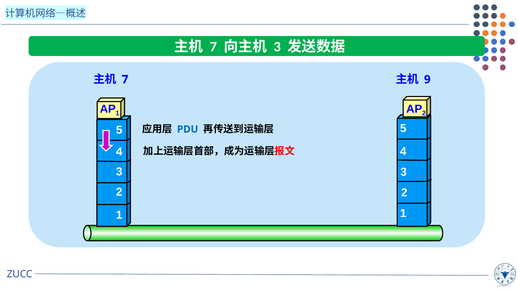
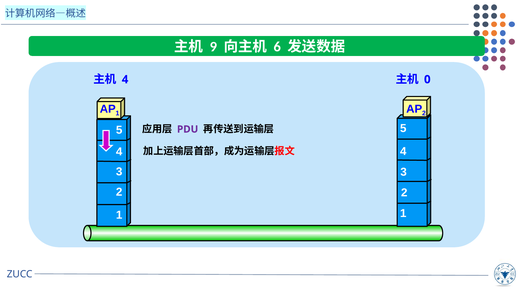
7: 7 -> 9 (213, 47)
3: 3 -> 6 (277, 47)
7: 7 -> 4 (125, 80)
9: 9 -> 0 (427, 80)
PDU colour: blue -> purple (188, 129)
